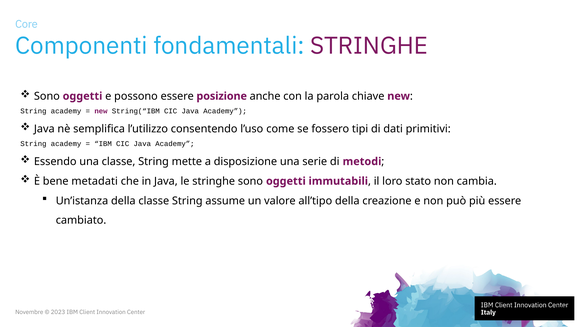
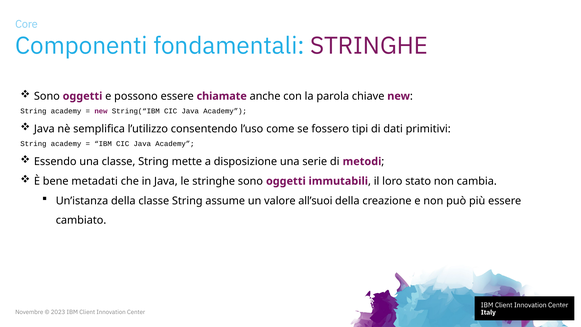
posizione: posizione -> chiamate (222, 96)
all’tipo: all’tipo -> all’suoi (315, 201)
